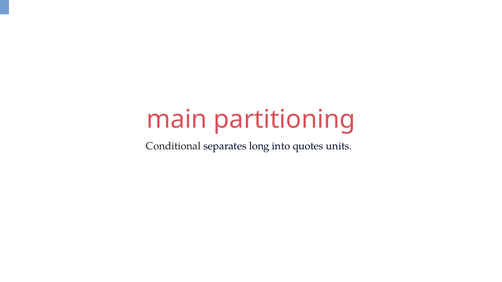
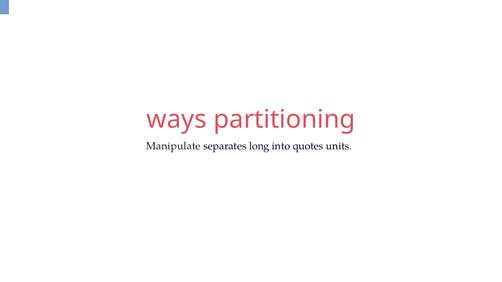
main: main -> ways (177, 120)
Conditional: Conditional -> Manipulate (173, 146)
